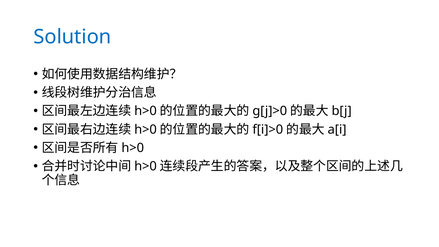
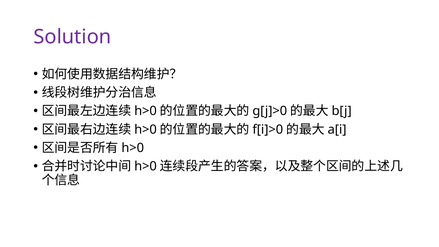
Solution colour: blue -> purple (72, 37)
